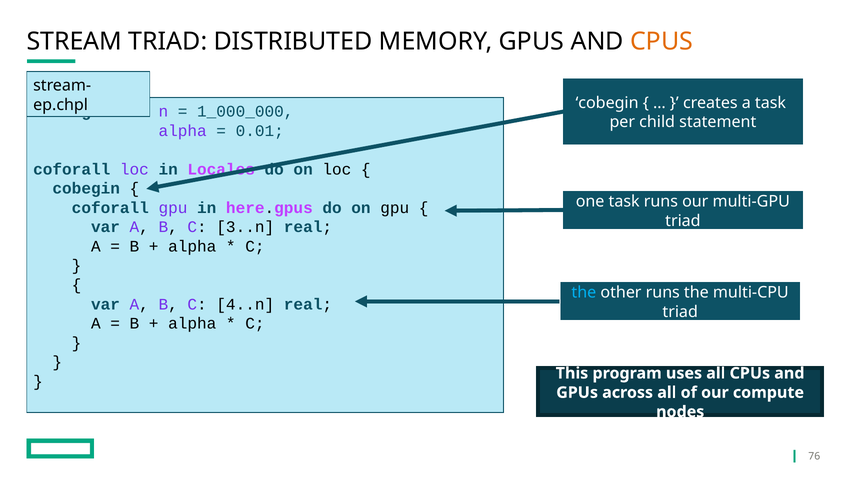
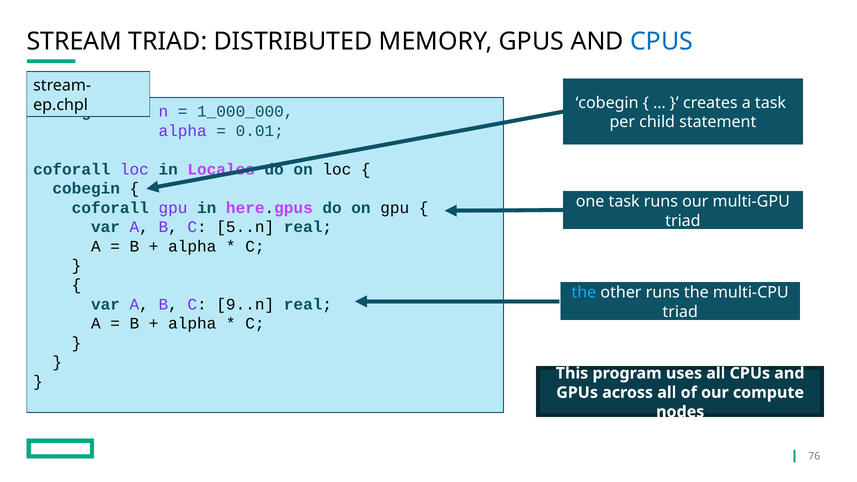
CPUS colour: orange -> blue (662, 41)
3..n: 3..n -> 5..n (245, 227)
4..n: 4..n -> 9..n (245, 304)
